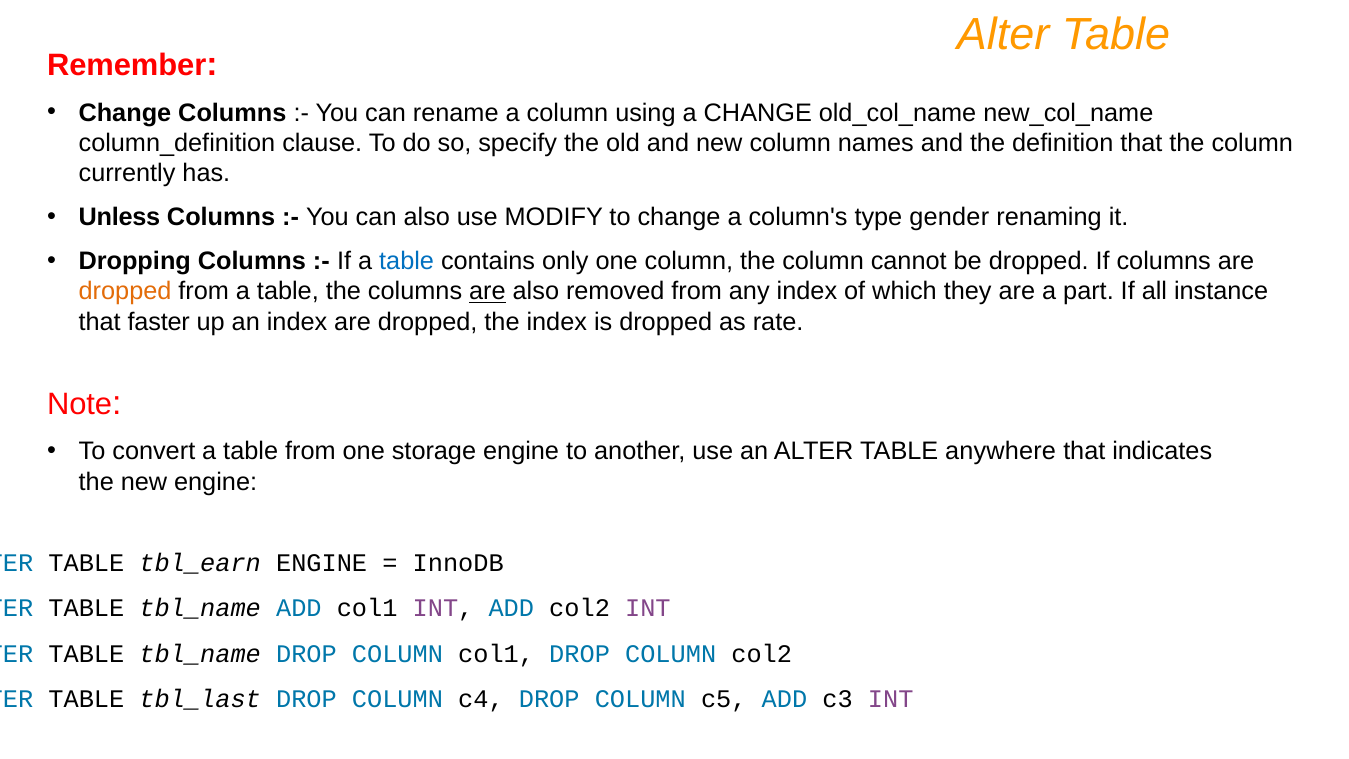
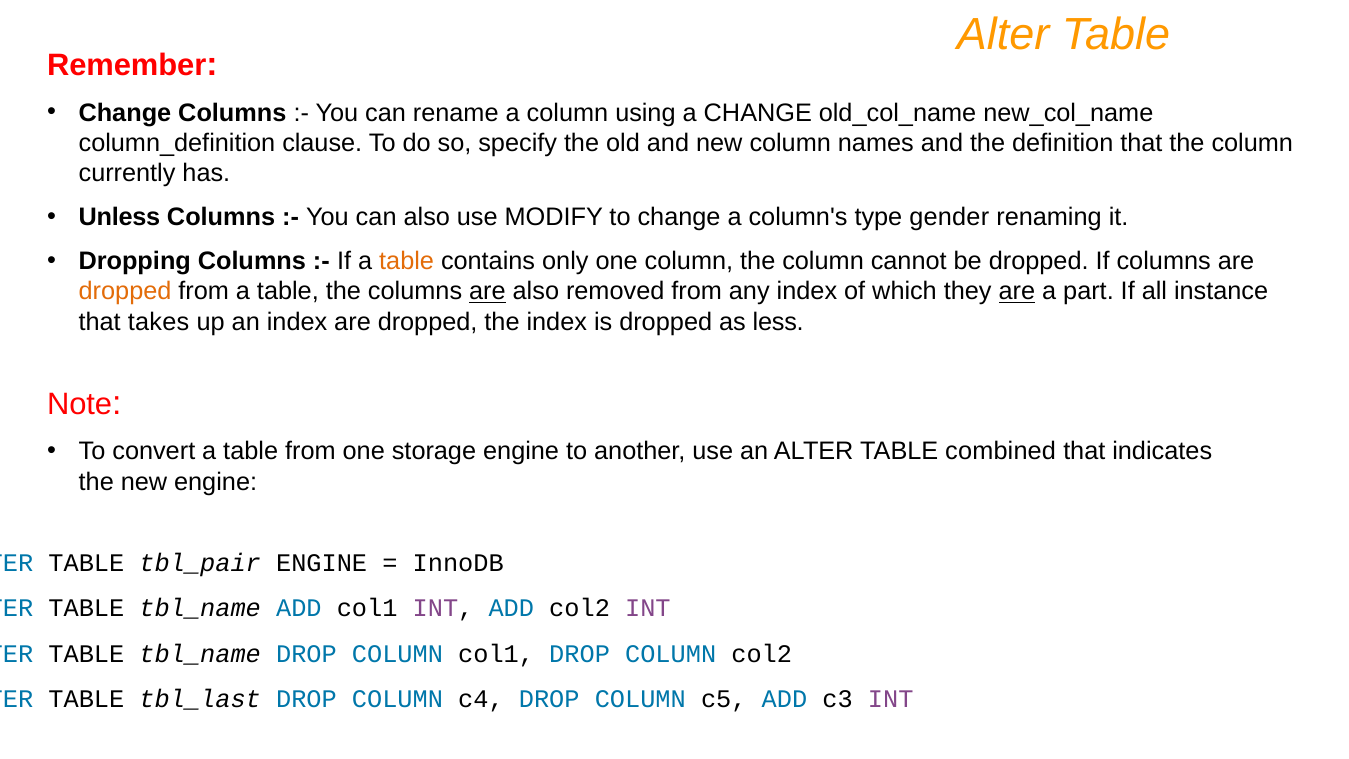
table colour: blue -> orange (407, 261)
are underline: none -> present (1017, 291)
faster: faster -> takes (159, 322)
rate: rate -> less (778, 322)
anywhere: anywhere -> combined (1001, 451)
tbl_earn: tbl_earn -> tbl_pair (200, 563)
